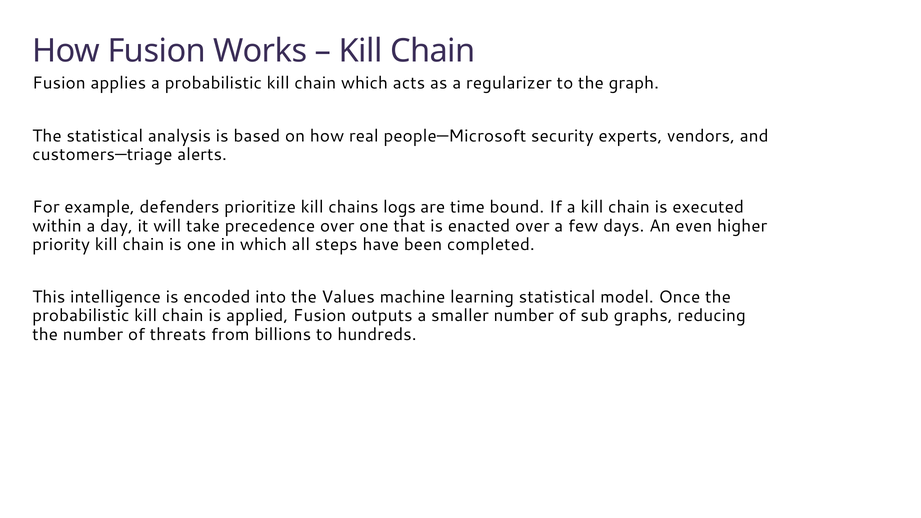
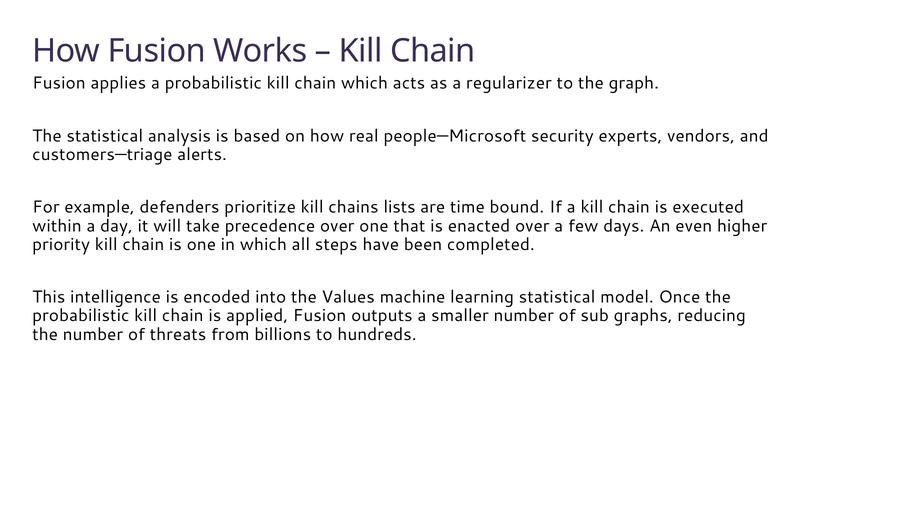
logs: logs -> lists (400, 207)
